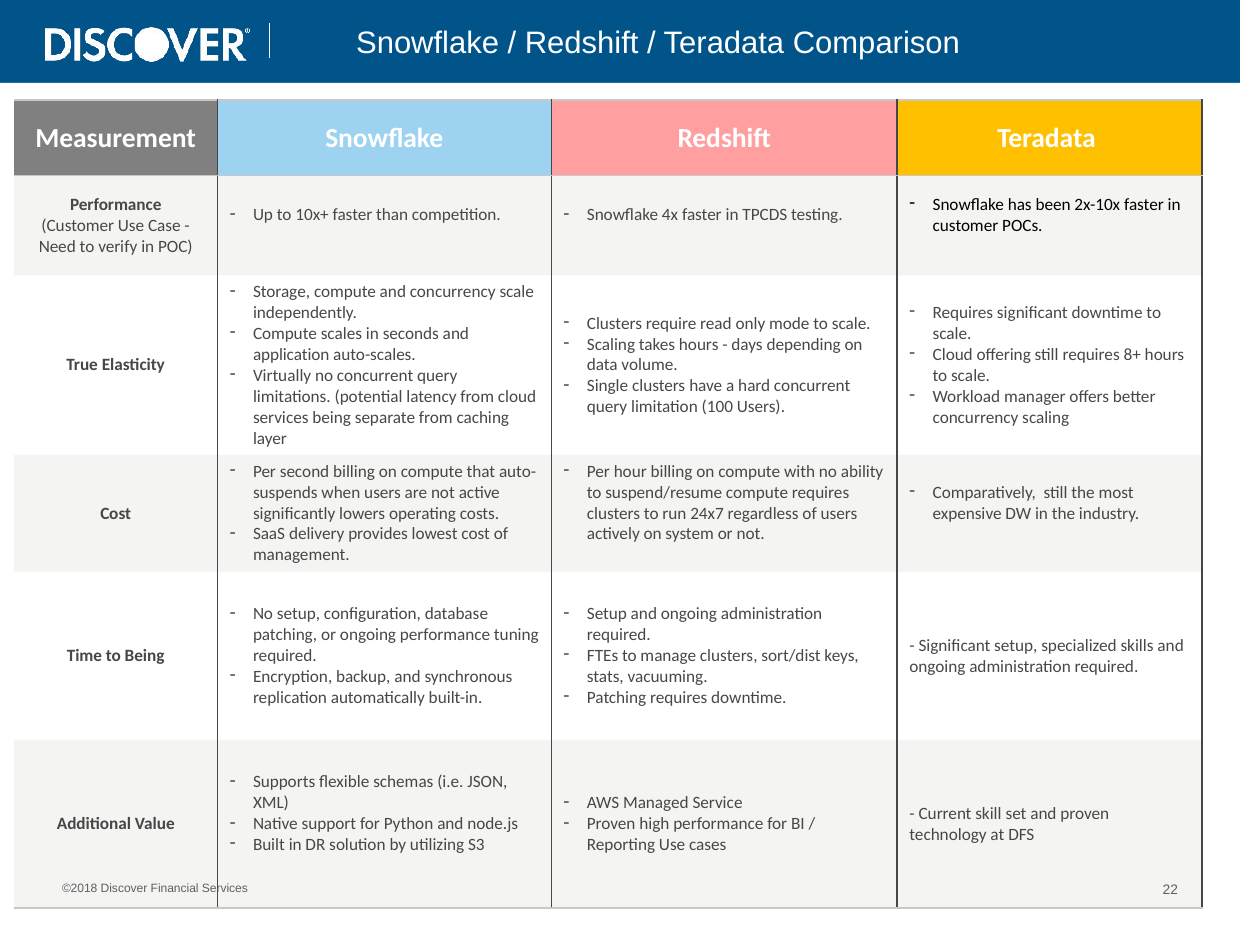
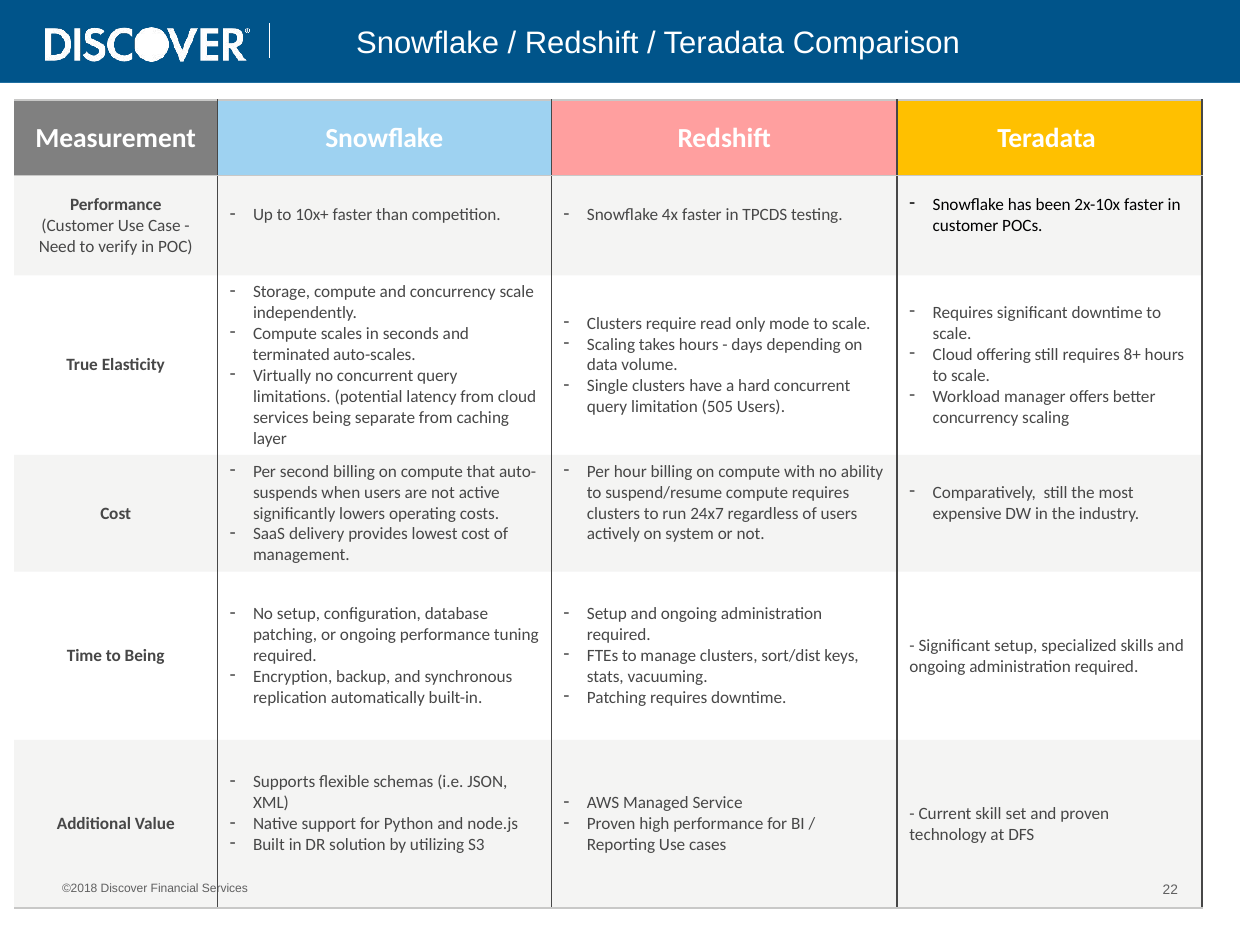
application: application -> terminated (291, 355)
100: 100 -> 505 (717, 407)
